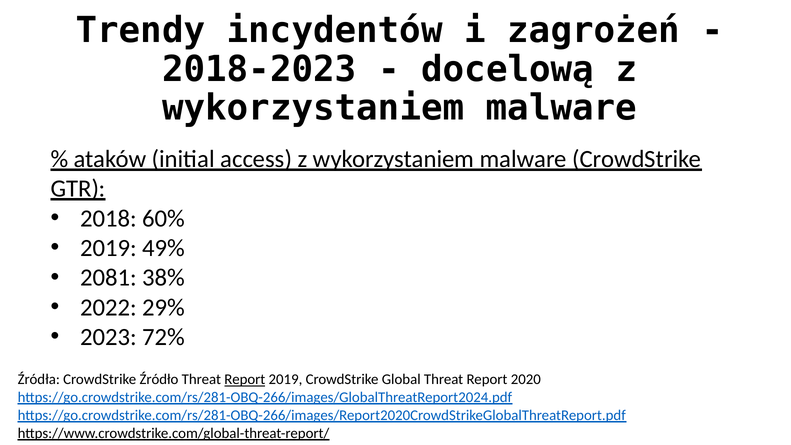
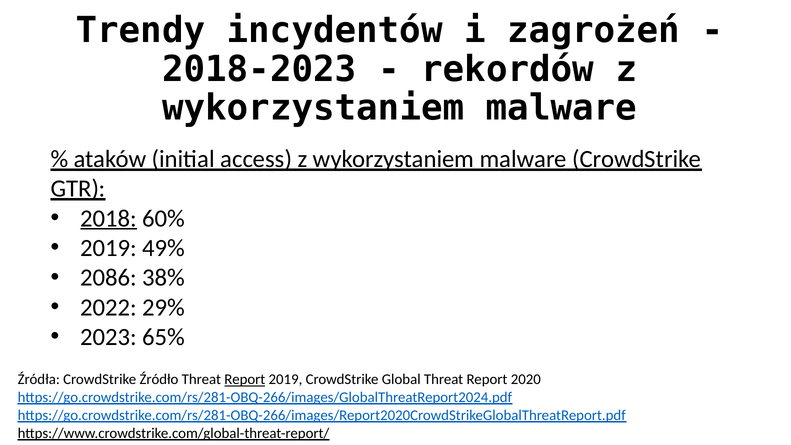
docelową: docelową -> rekordów (508, 69)
2018 underline: none -> present (109, 218)
2081: 2081 -> 2086 (109, 278)
72%: 72% -> 65% (164, 337)
